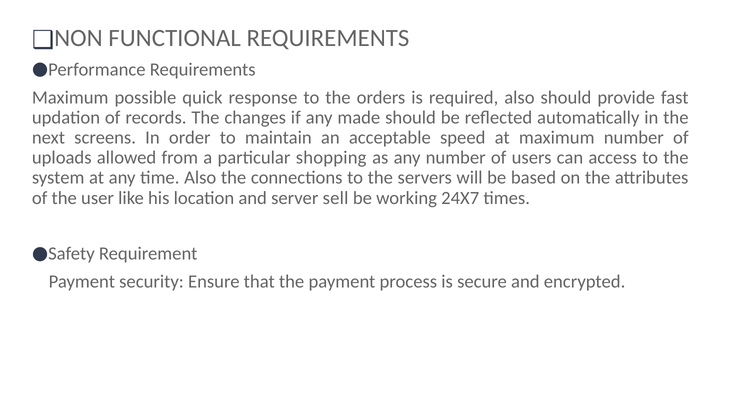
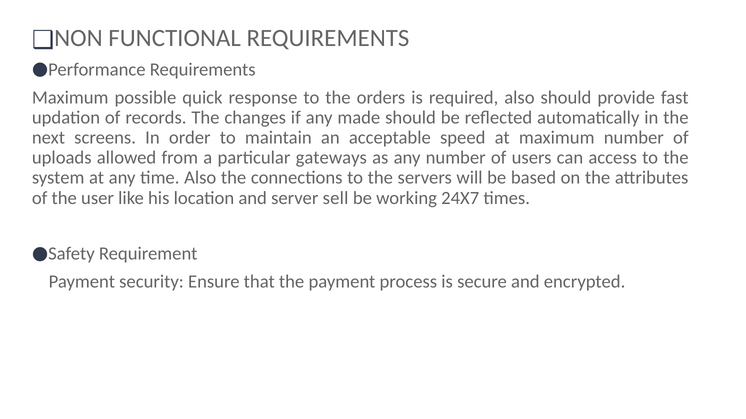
shopping: shopping -> gateways (331, 158)
